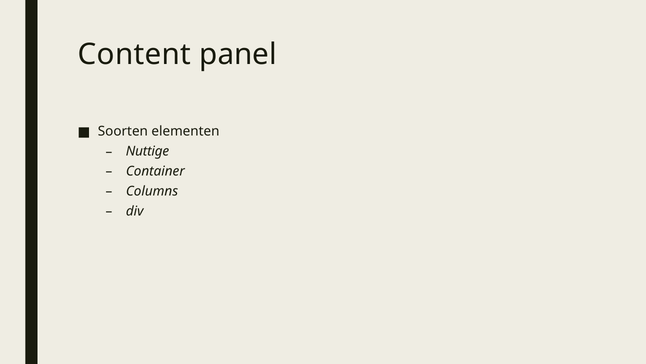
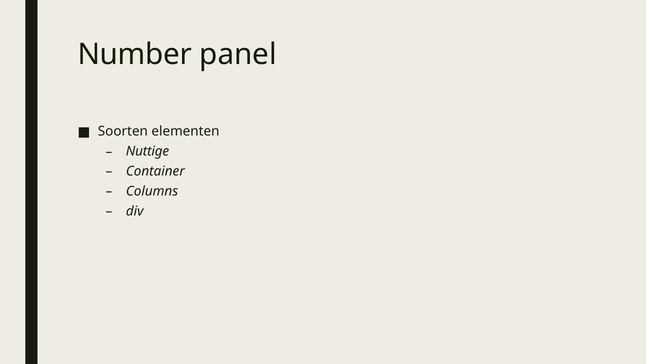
Content: Content -> Number (135, 54)
